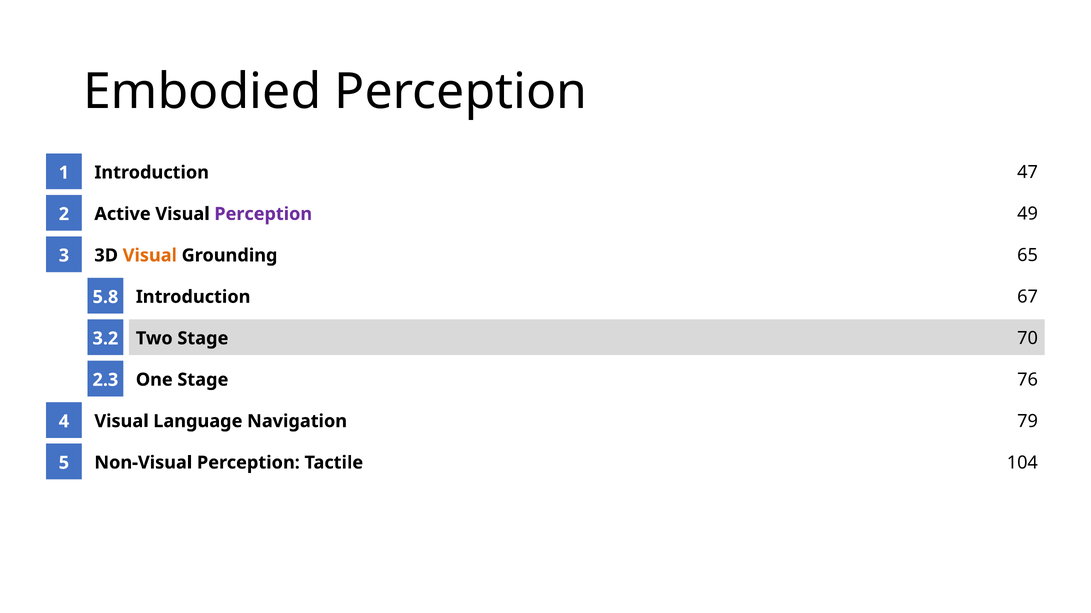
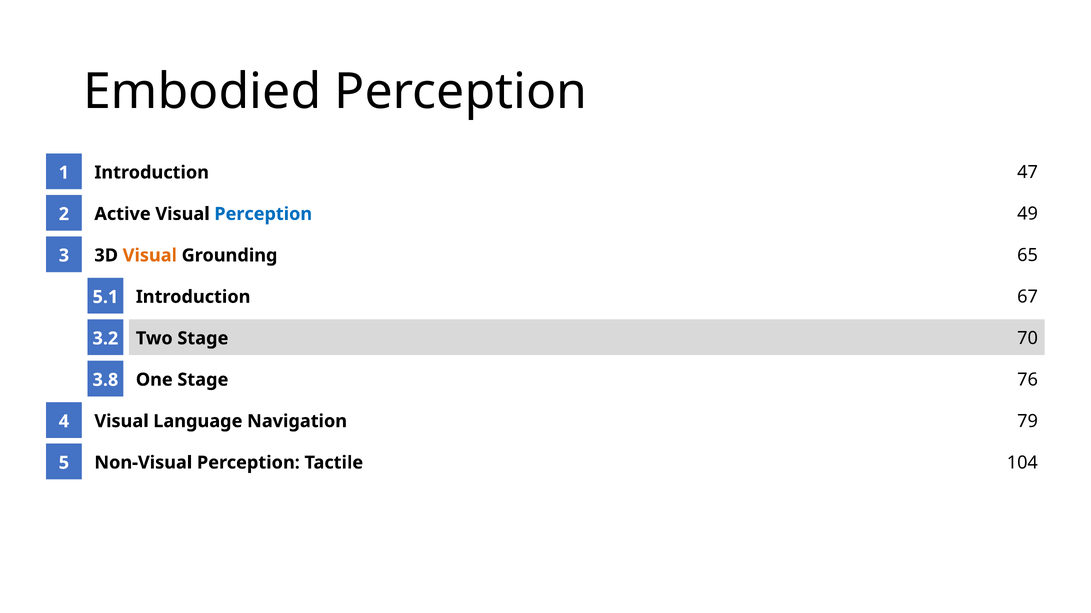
Perception colour: purple -> blue (263, 214)
5.8: 5.8 -> 5.1 (105, 297)
2.3: 2.3 -> 3.8 (105, 380)
